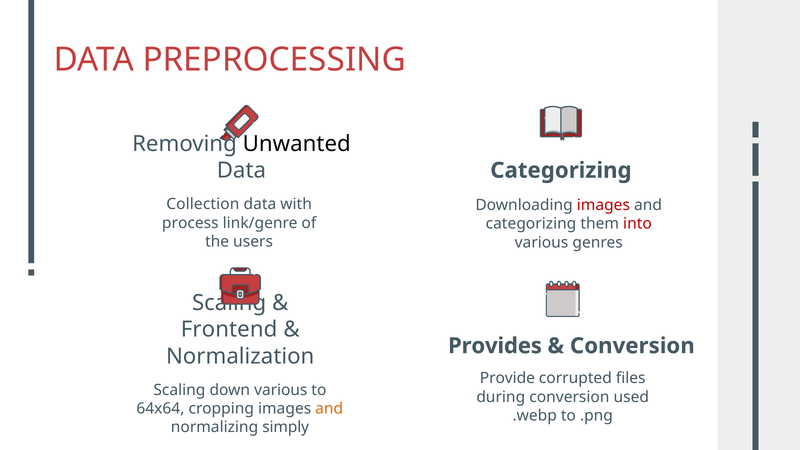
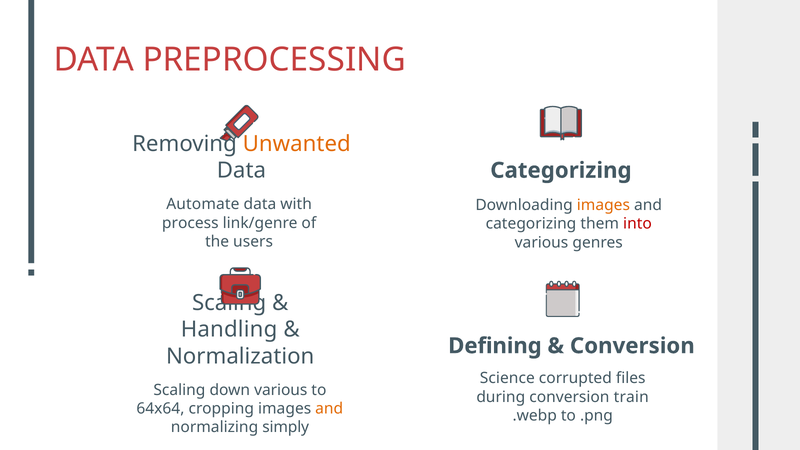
Unwanted colour: black -> orange (297, 144)
Collection: Collection -> Automate (203, 204)
images colour: red -> orange (603, 205)
Frontend: Frontend -> Handling (229, 330)
Provides: Provides -> Defining (495, 346)
Provide: Provide -> Science (507, 378)
used: used -> train (631, 397)
